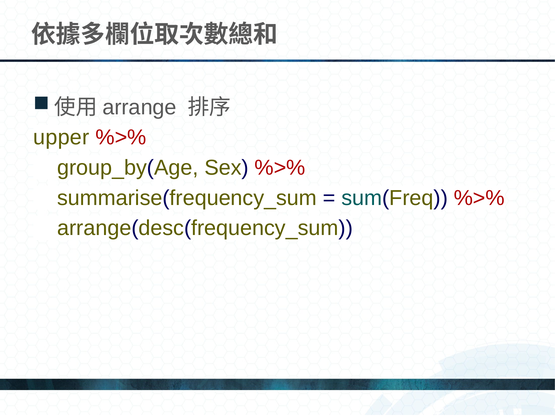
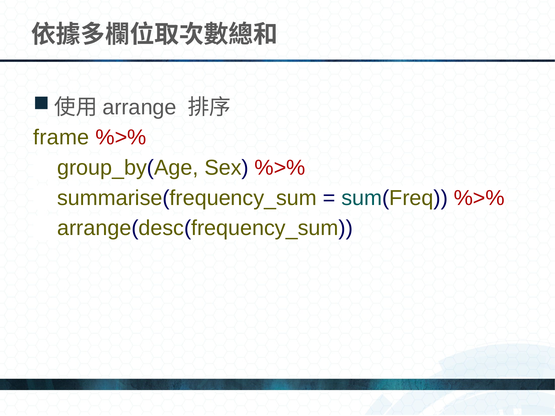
upper: upper -> frame (61, 138)
